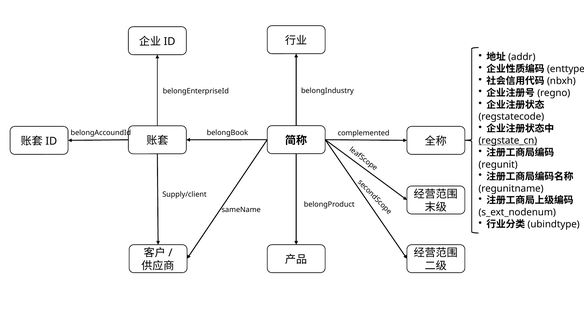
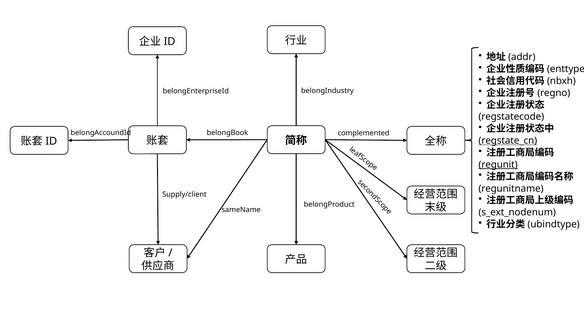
regunit underline: none -> present (498, 165)
